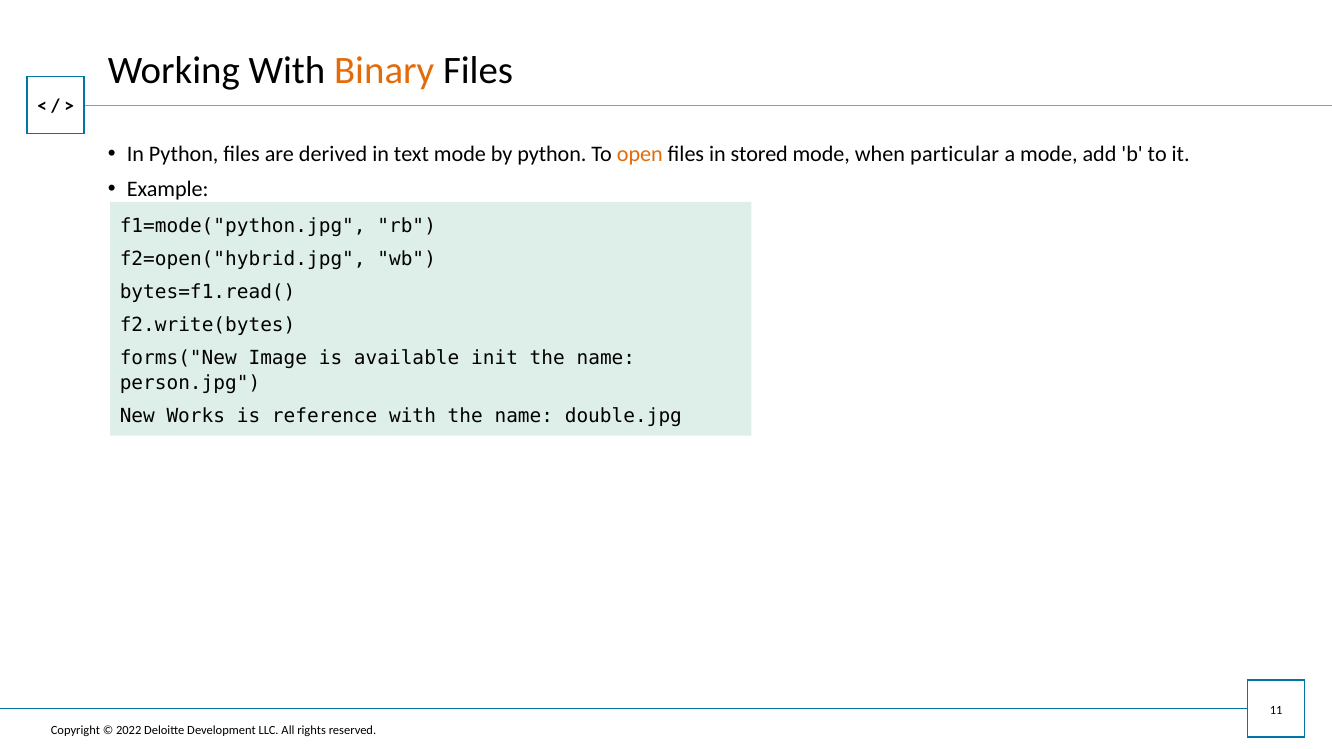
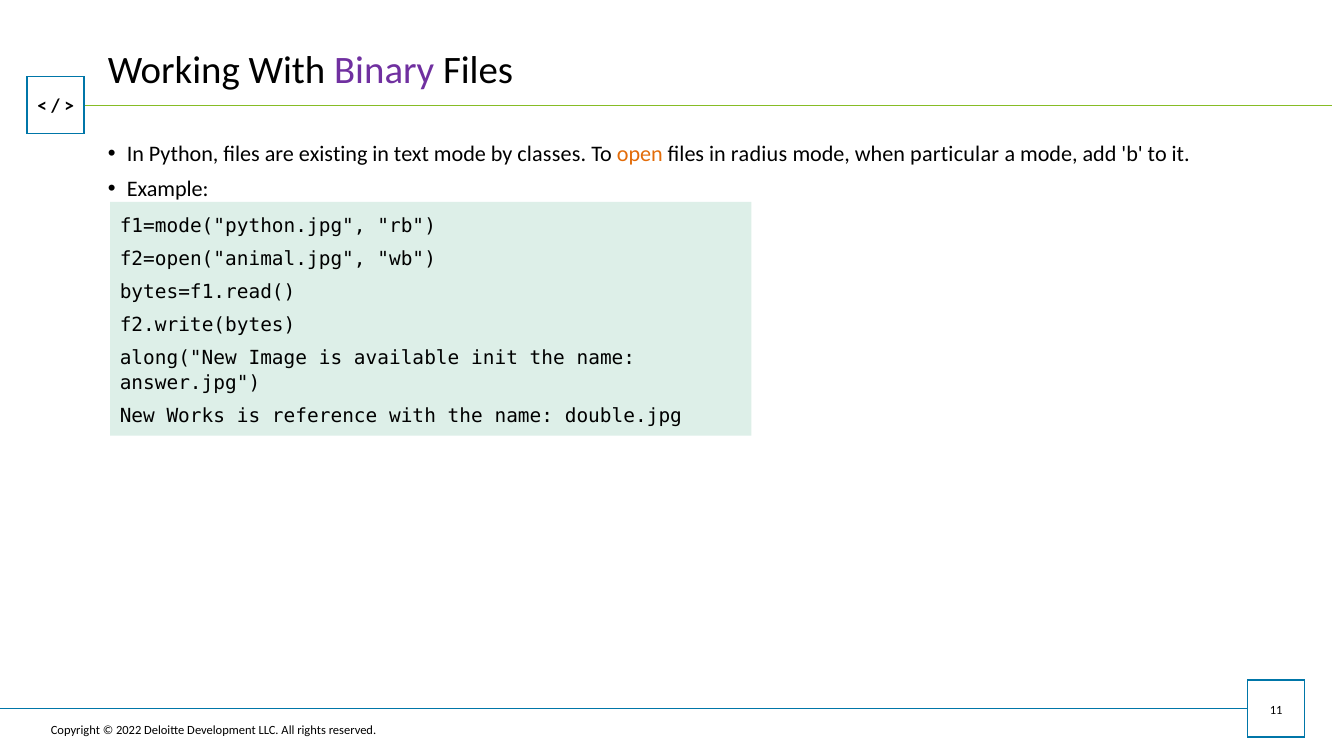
Binary colour: orange -> purple (384, 71)
derived: derived -> existing (333, 155)
by python: python -> classes (552, 155)
stored: stored -> radius (759, 155)
f2=open("hybrid.jpg: f2=open("hybrid.jpg -> f2=open("animal.jpg (243, 259)
forms("New: forms("New -> along("New (178, 358)
person.jpg: person.jpg -> answer.jpg (190, 383)
